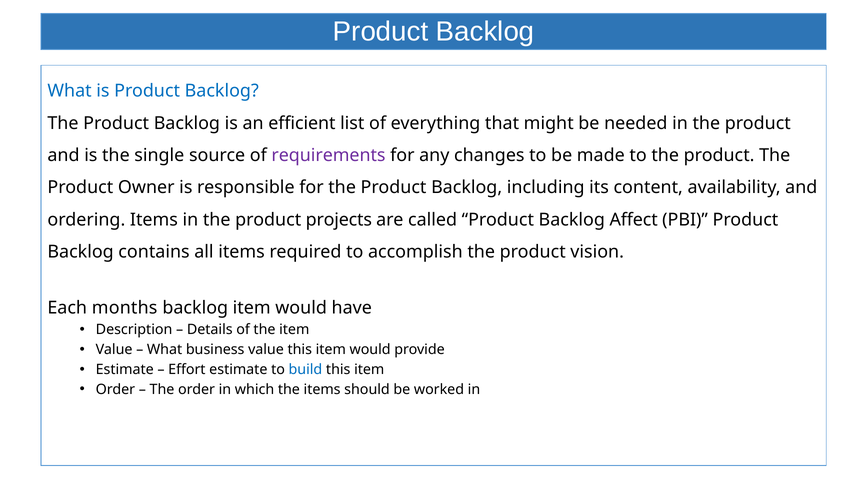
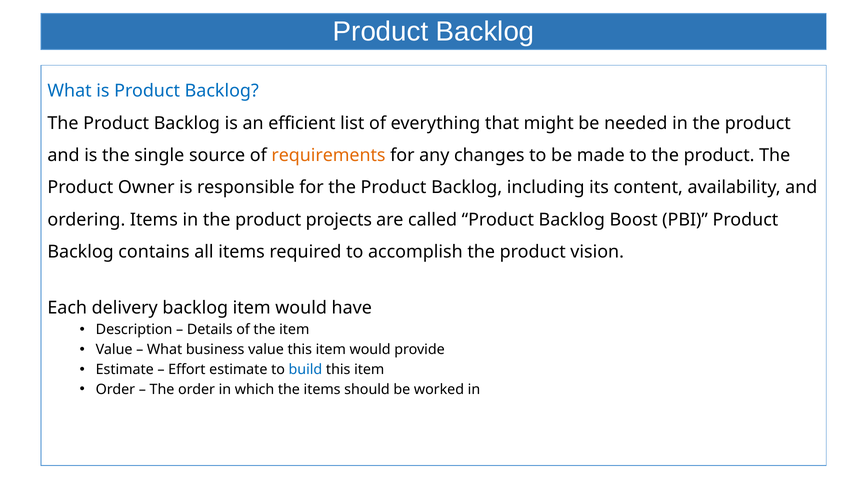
requirements colour: purple -> orange (329, 156)
Affect: Affect -> Boost (634, 220)
months: months -> delivery (125, 308)
